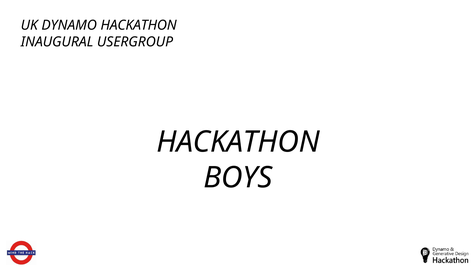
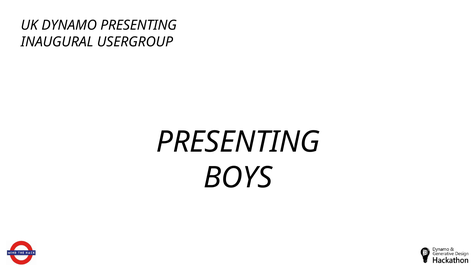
DYNAMO HACKATHON: HACKATHON -> PRESENTING (139, 25)
HACKATHON: HACKATHON -> PRESENTING (238, 142)
